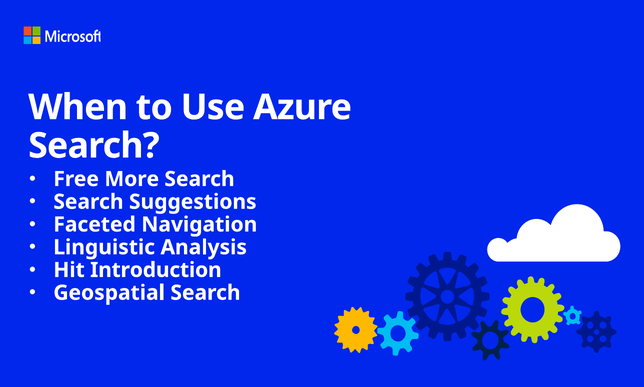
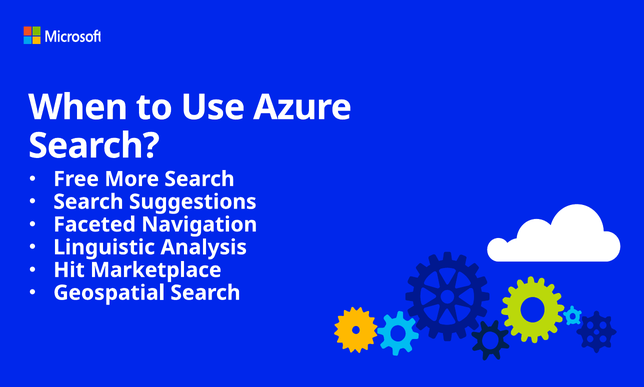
Introduction: Introduction -> Marketplace (156, 270)
